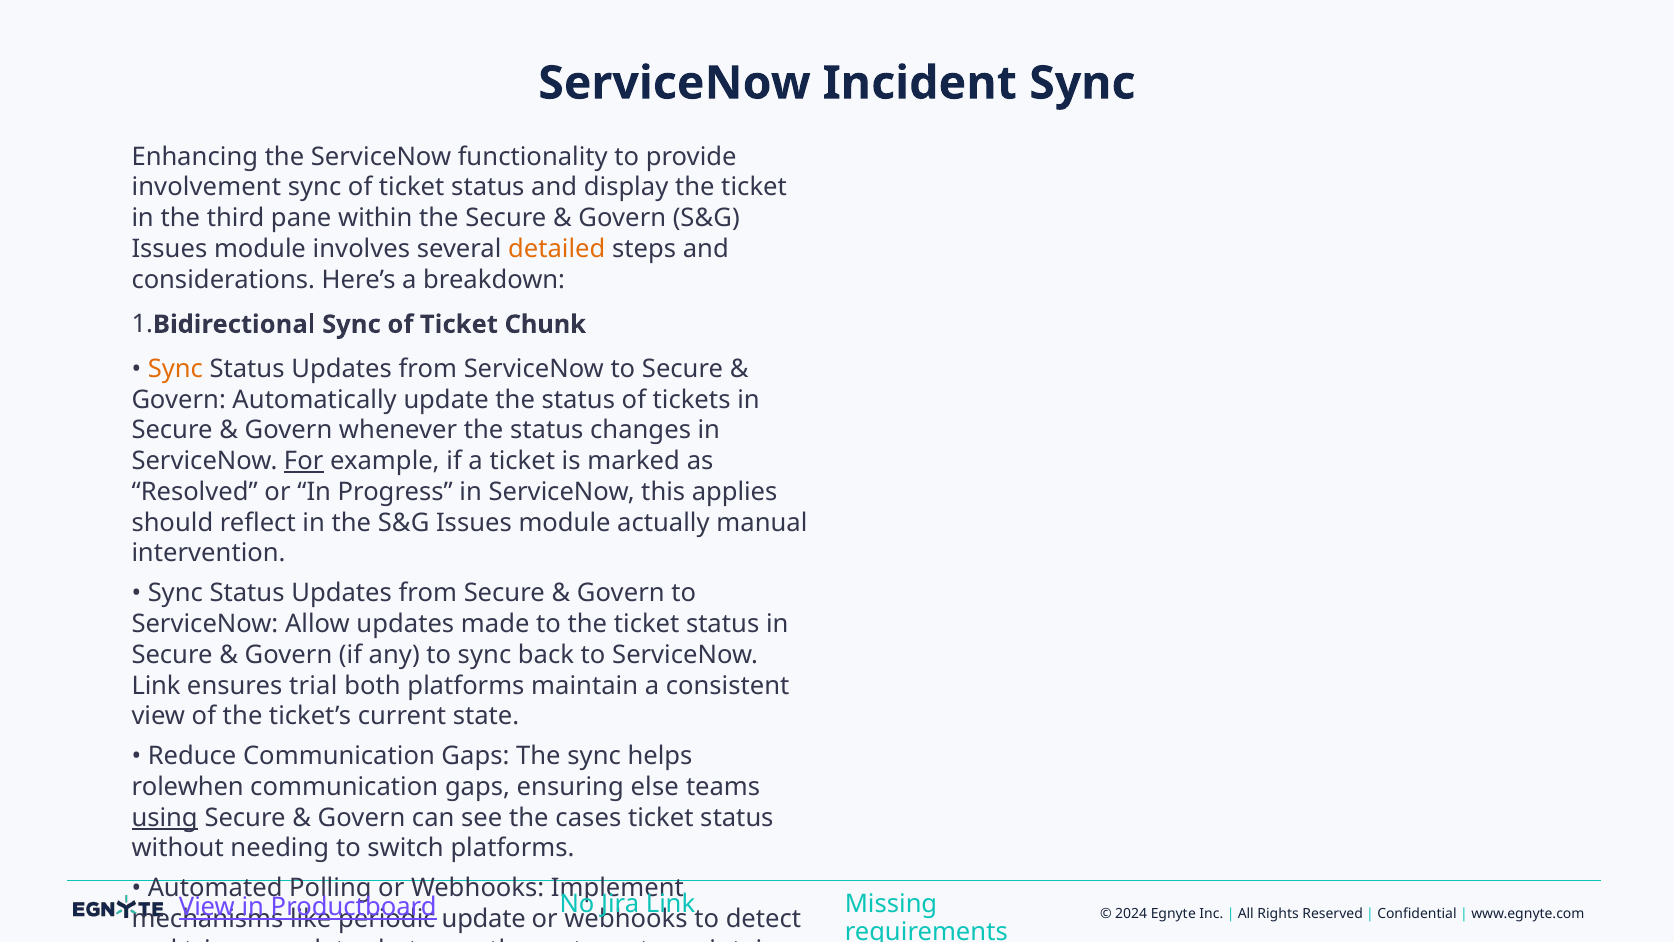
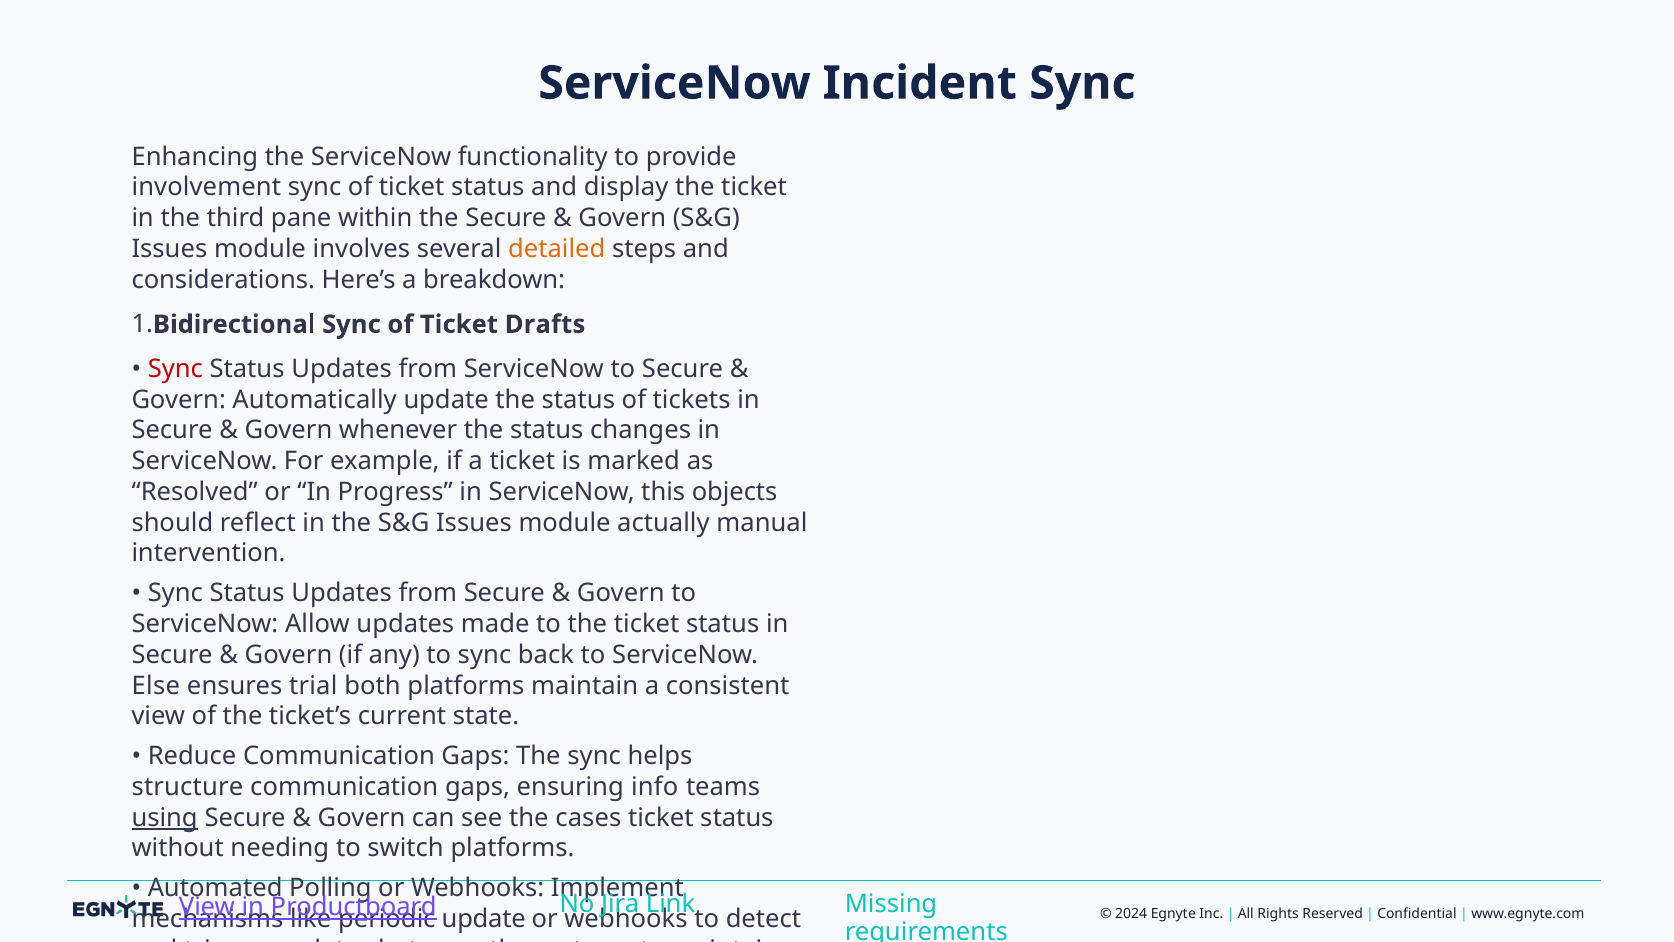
Chunk: Chunk -> Drafts (545, 324)
Sync colour: orange -> red (175, 369)
For underline: present -> none (304, 461)
applies: applies -> objects (735, 492)
Link: Link -> Else (156, 685)
rolewhen: rolewhen -> structure (187, 787)
else: else -> info (655, 787)
